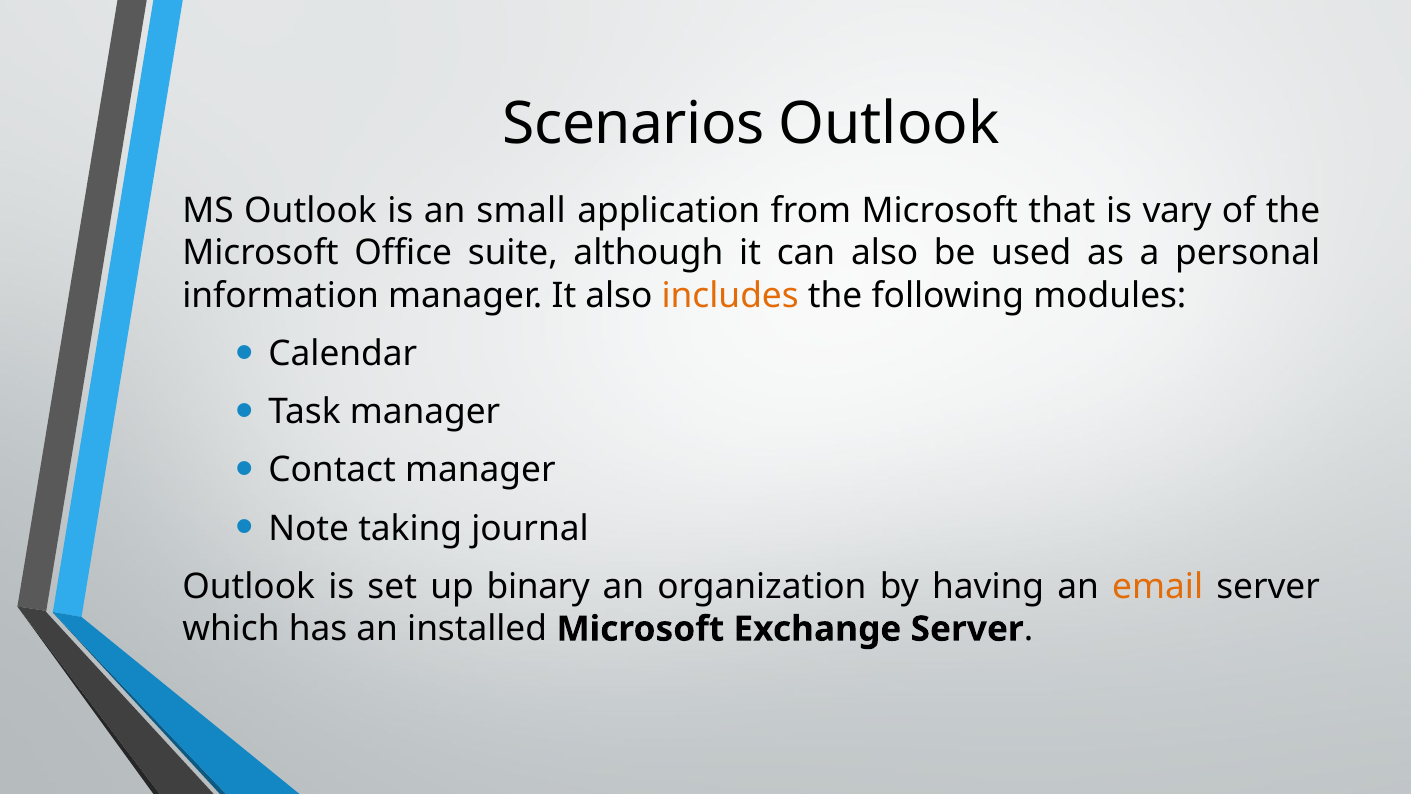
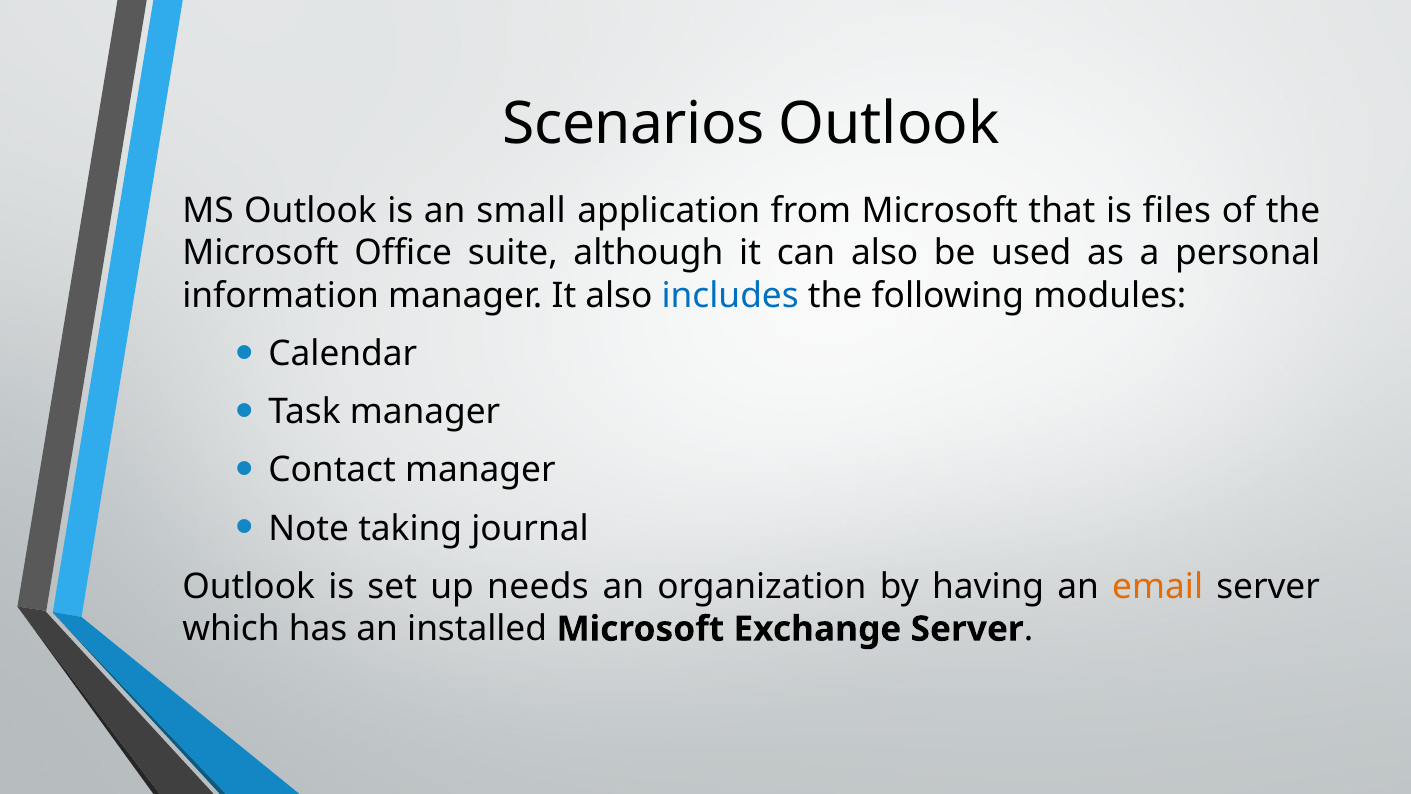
vary: vary -> files (1177, 211)
includes colour: orange -> blue (730, 295)
binary: binary -> needs (538, 587)
